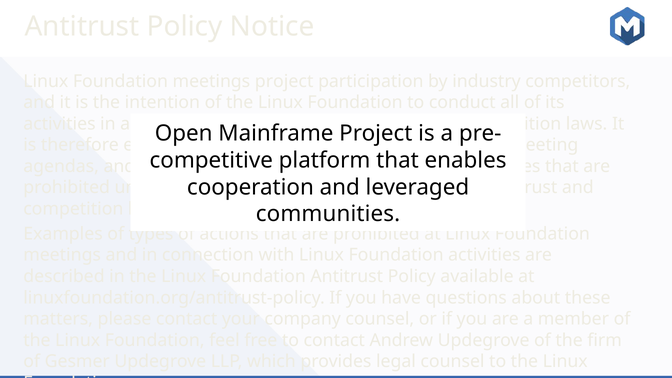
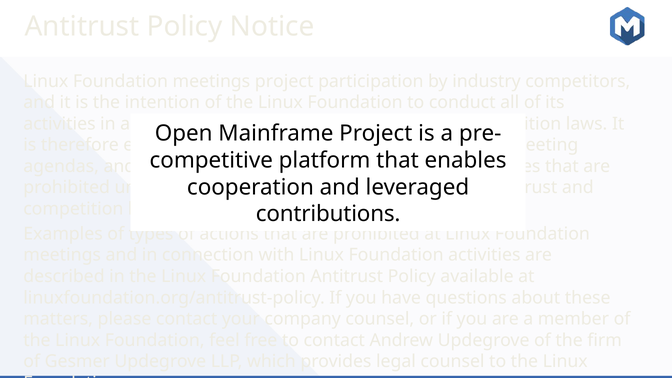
communities: communities -> contributions (328, 214)
